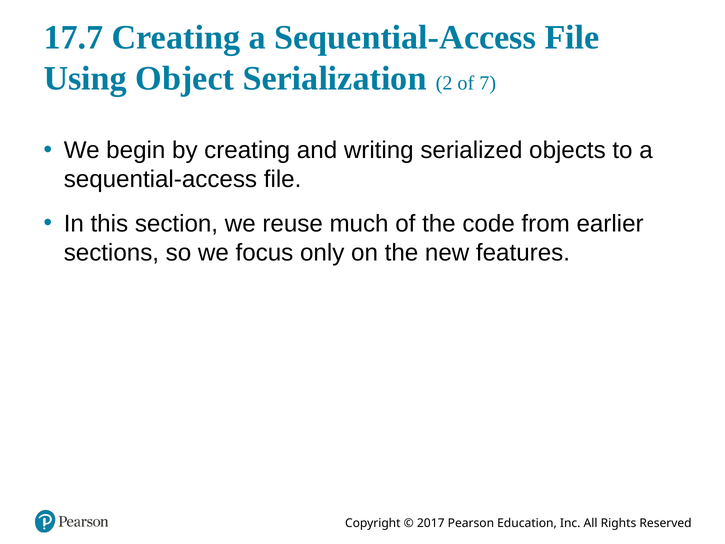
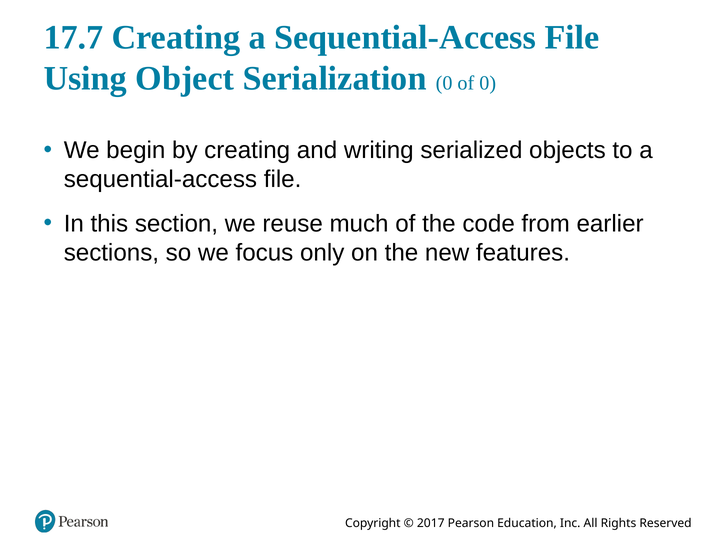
Serialization 2: 2 -> 0 (444, 83)
of 7: 7 -> 0 (488, 83)
